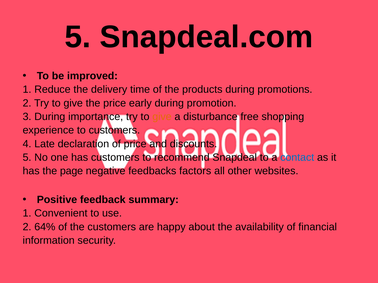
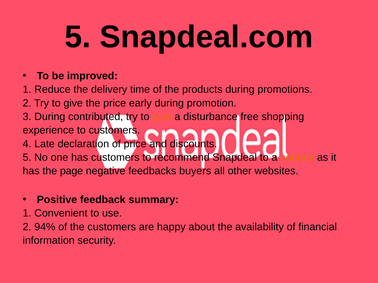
importance: importance -> contributed (96, 117)
contact colour: blue -> orange (297, 158)
factors: factors -> buyers (195, 171)
64%: 64% -> 94% (45, 227)
